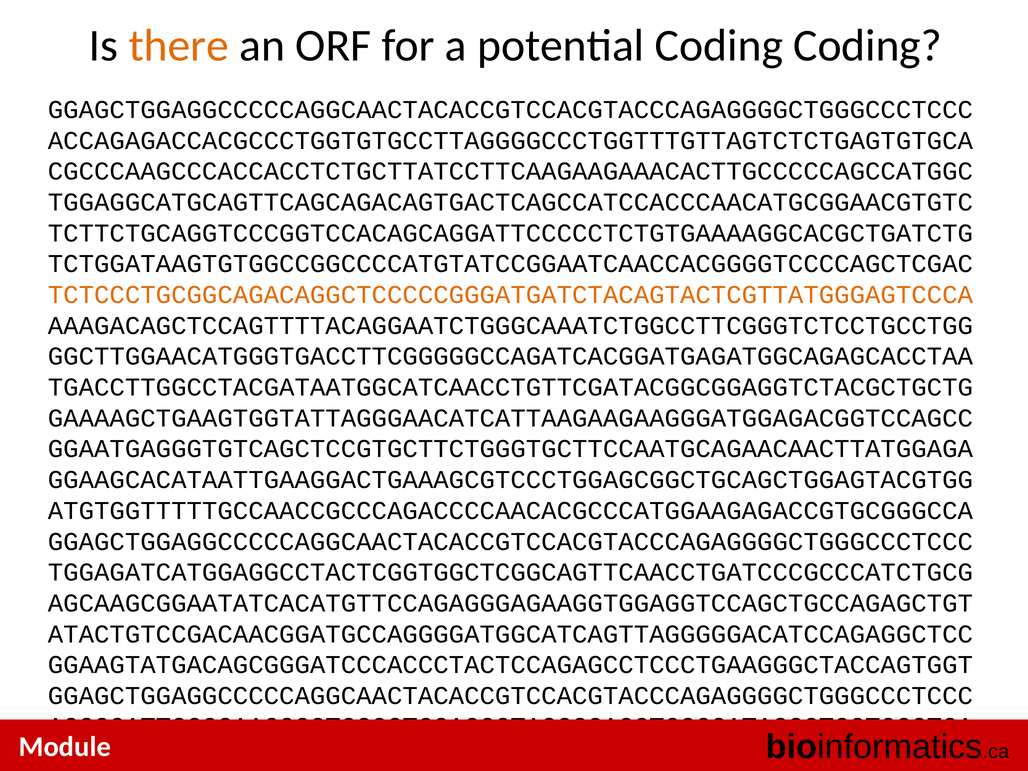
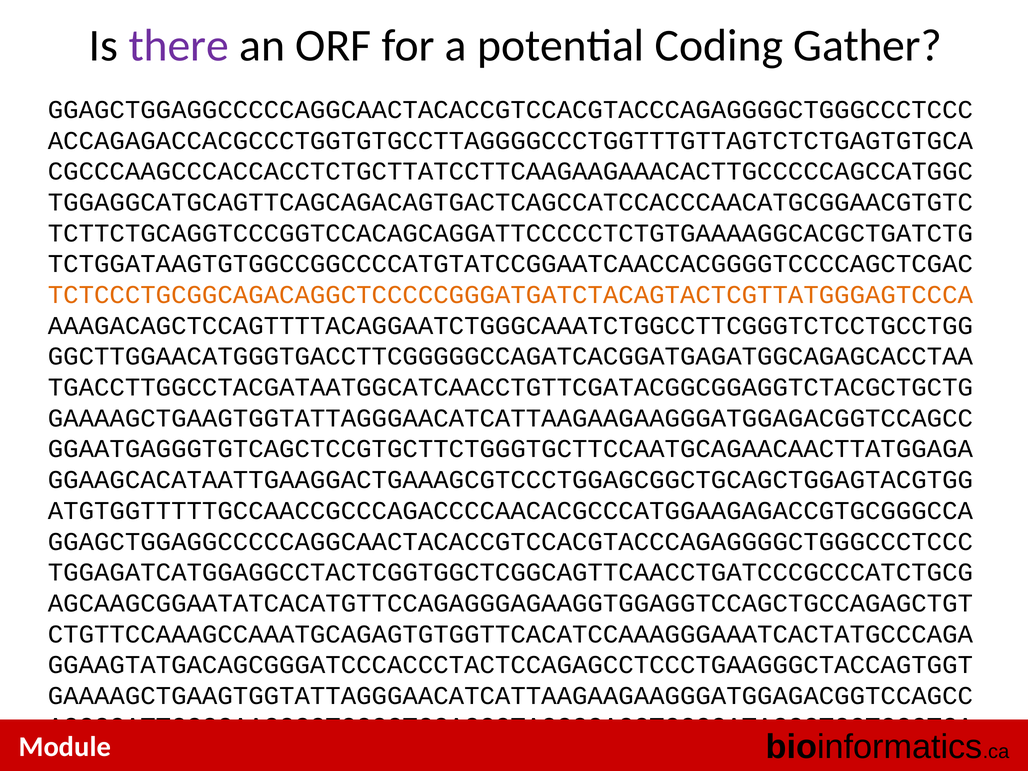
there colour: orange -> purple (179, 46)
Coding Coding: Coding -> Gather (868, 46)
ATACTGTCCGACAACGGATGCCAGGGGATGGCATCAGTTAGGGGGACATCCAGAGGCTCC: ATACTGTCCGACAACGGATGCCAGGGGATGGCATCAGTTAGGGGGACATCCAGAGGCTCC -> CTGTTCCAAAGCCAAATGCAGAGTGTGGTTCACATCCAAAGGGAAATCACTATGCCCAGA (510, 634)
GGAGCTGGAGGCCCCCAGGCAACTACACCGTCCACGTACCCAGAGGGGCTGGGCCCTCCC: GGAGCTGGAGGCCCCCAGGCAACTACACCGTCCACGTACCCAGAGGGGCTGGGCCCTCCC -> GAAAAGCTGAAGTGGTATTAGGGAACATCATTAAGAAGAAGGGATGGAGACGGTCCAGCC (510, 696)
